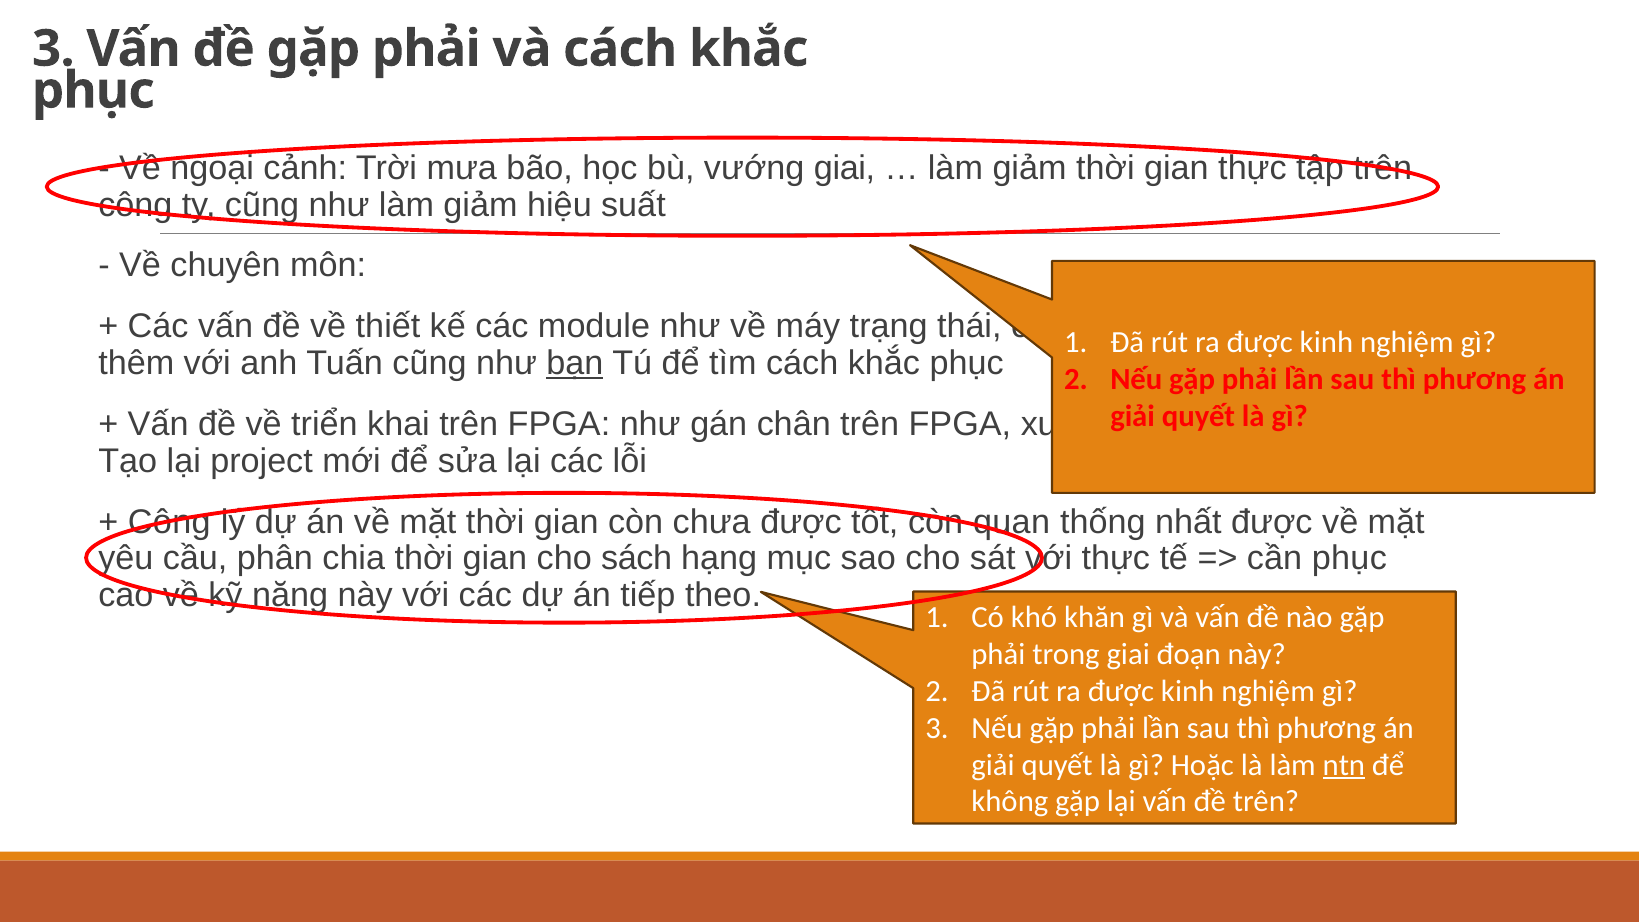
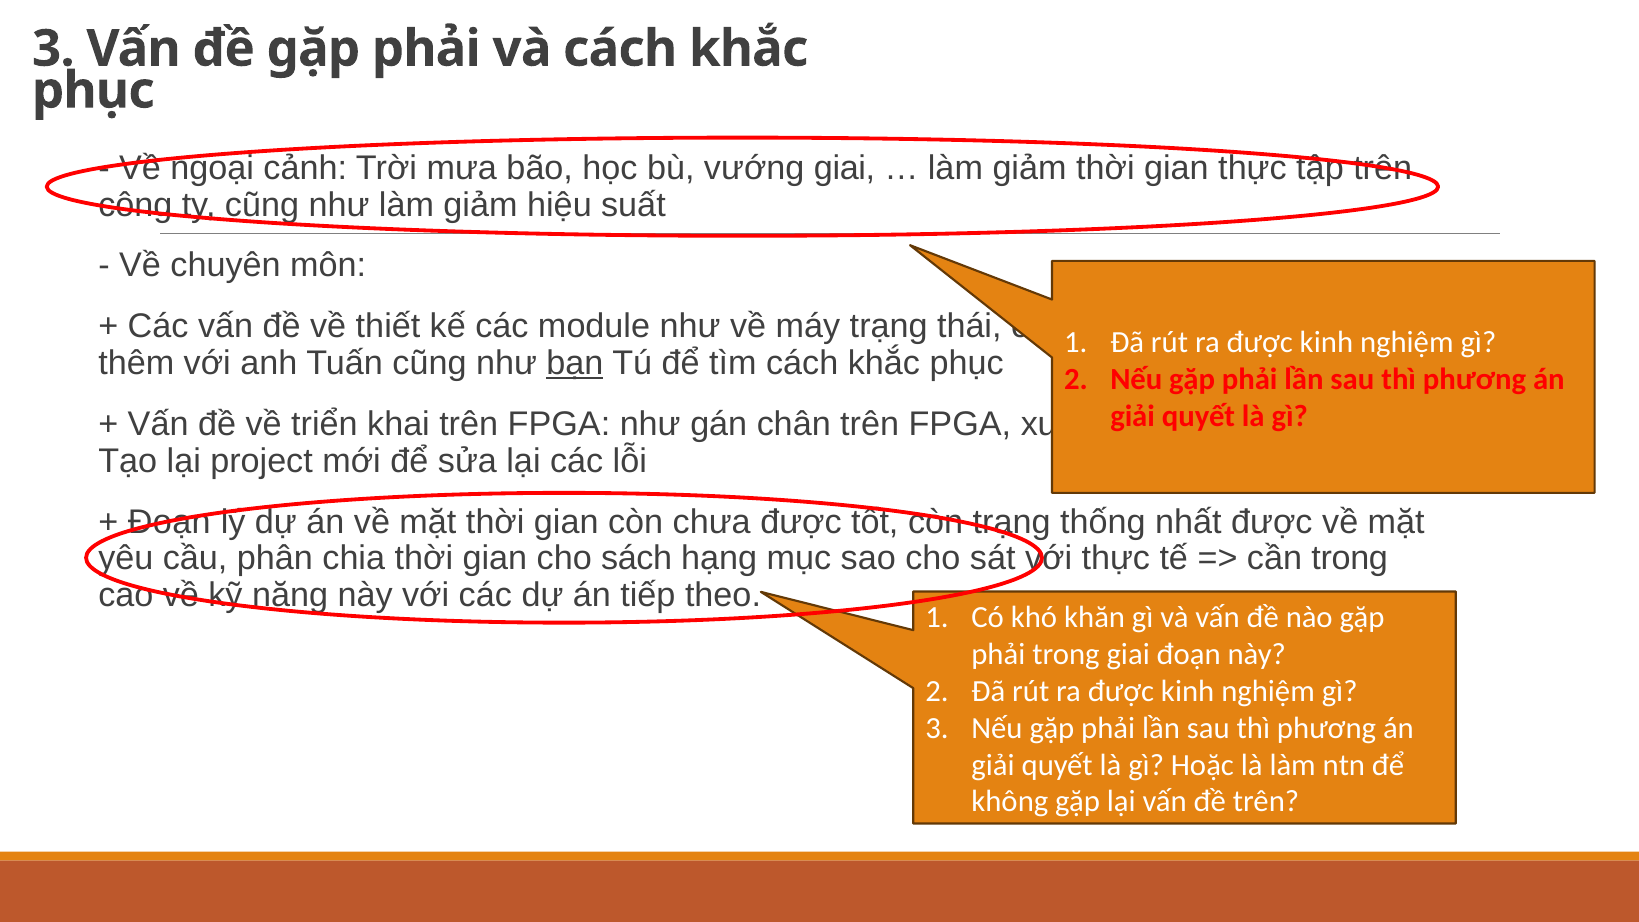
Công: Công -> Đoạn (169, 522)
còn quan: quan -> trạng (1012, 522)
cần phục: phục -> trong (1350, 559)
ntn underline: present -> none (1344, 765)
